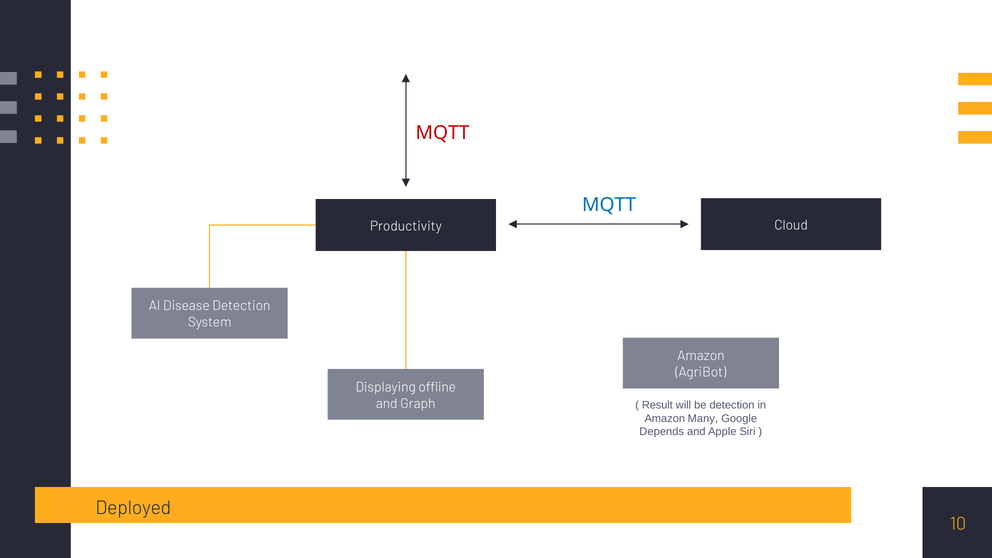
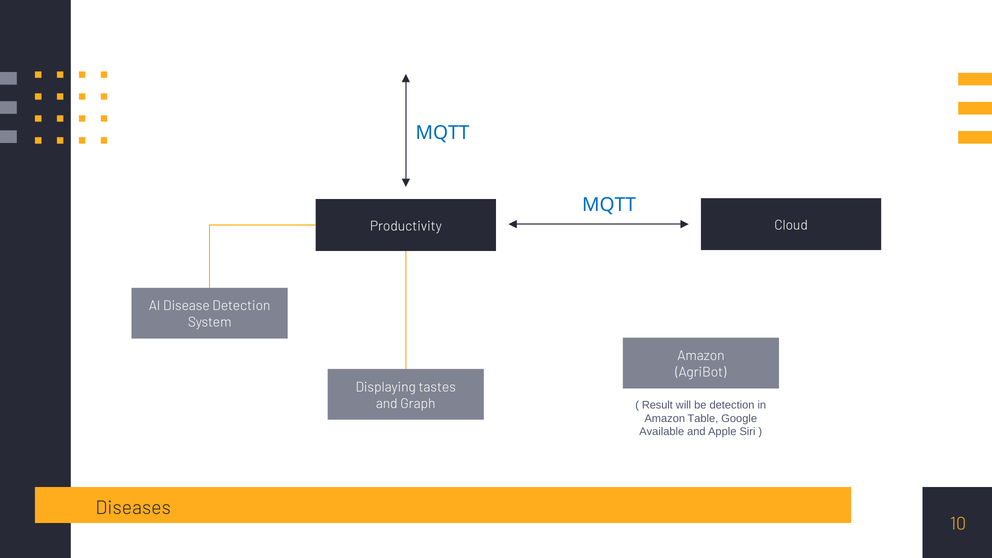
MQTT colour: red -> blue (442, 133)
offline: offline -> tastes (437, 387)
Many: Many -> Table (703, 418)
Depends: Depends -> Available (662, 432)
Deployed: Deployed -> Diseases (133, 508)
